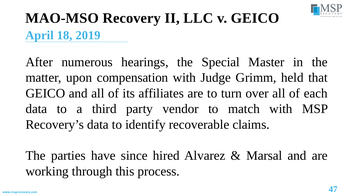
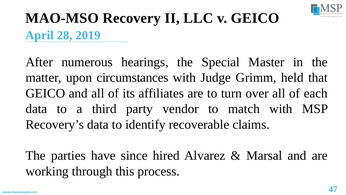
18: 18 -> 28 (65, 35)
compensation: compensation -> circumstances (133, 78)
